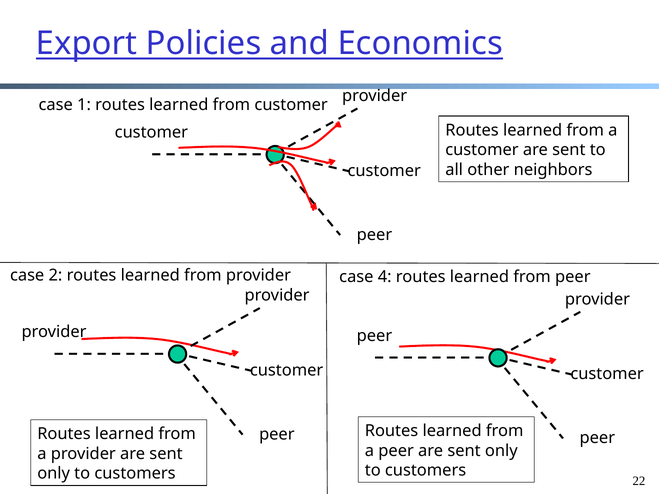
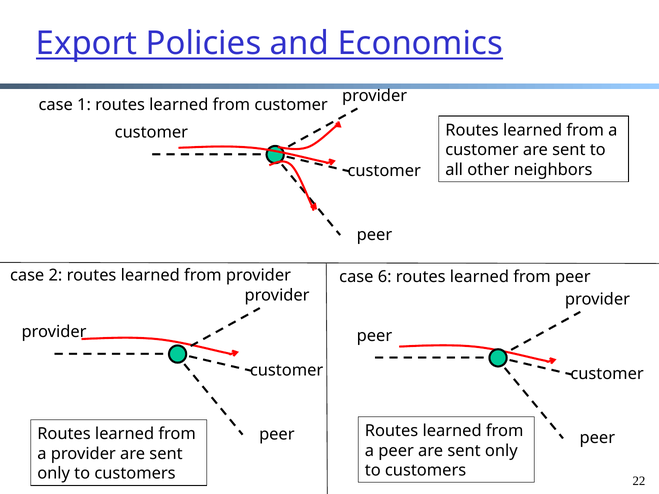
4: 4 -> 6 (385, 277)
